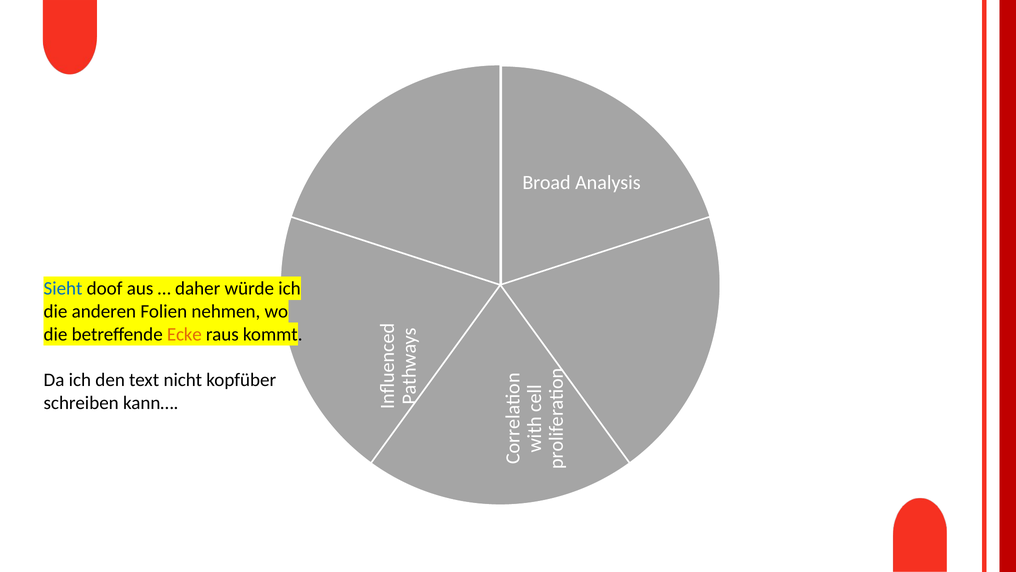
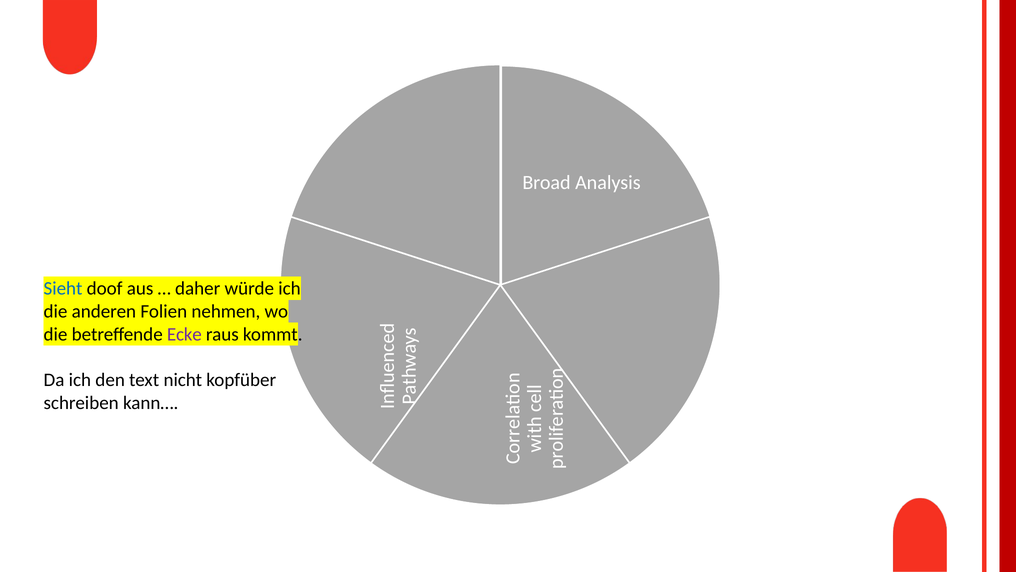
Ecke colour: orange -> purple (184, 334)
